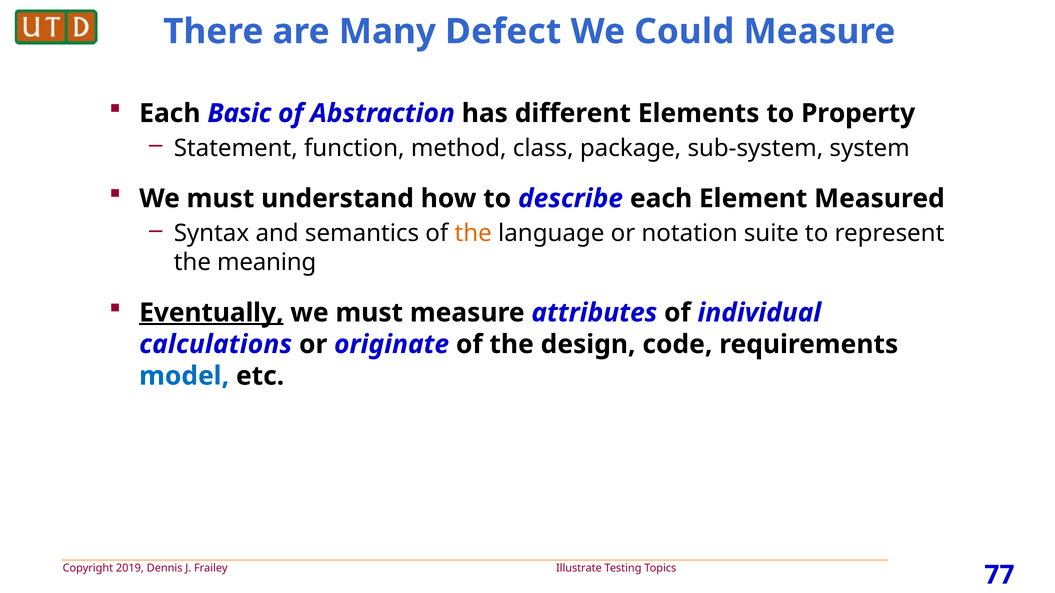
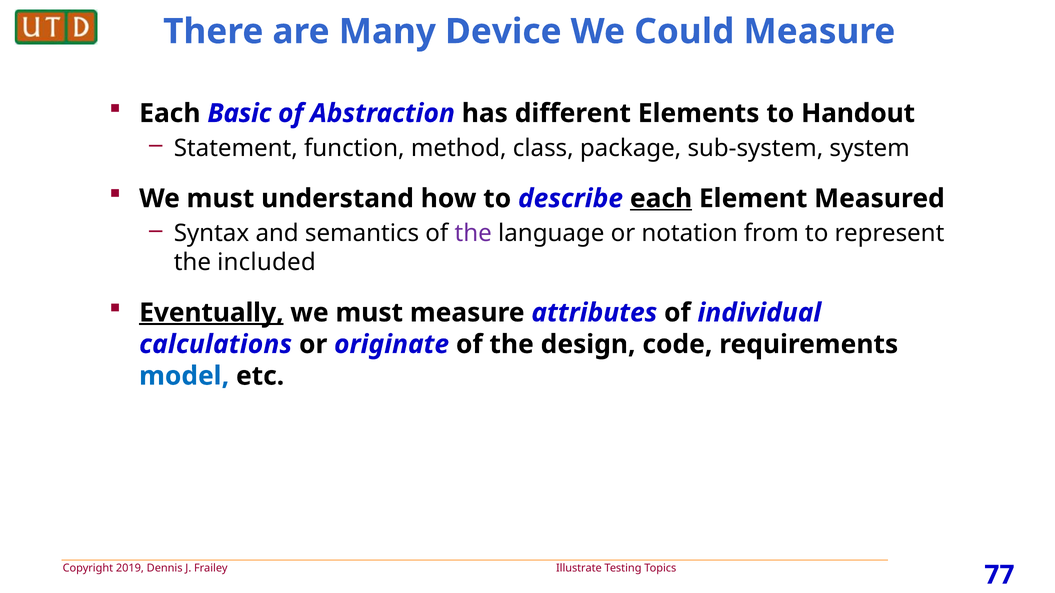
Defect: Defect -> Device (503, 32)
Property: Property -> Handout (858, 113)
each underline: none -> present (661, 199)
the colour: orange -> purple (473, 234)
suite: suite -> from (771, 234)
meaning: meaning -> included (266, 263)
